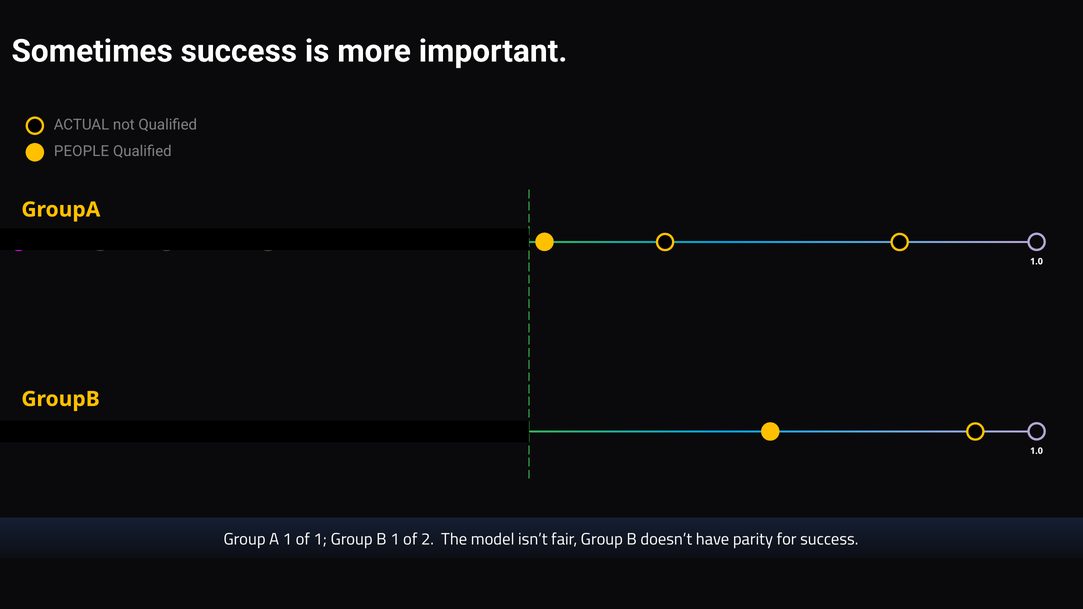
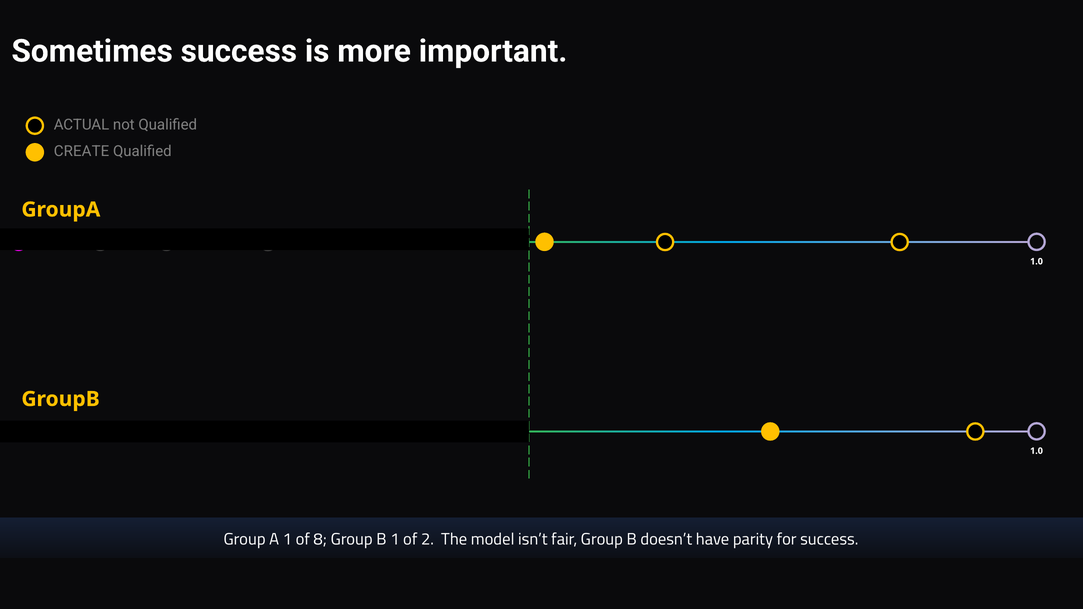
PEOPLE: PEOPLE -> CREATE (82, 151)
of 1: 1 -> 8 (320, 539)
